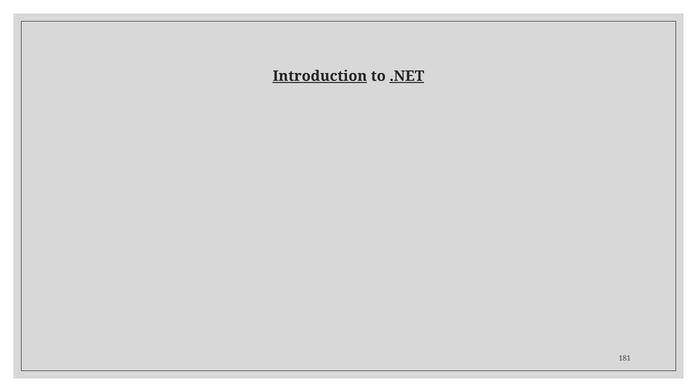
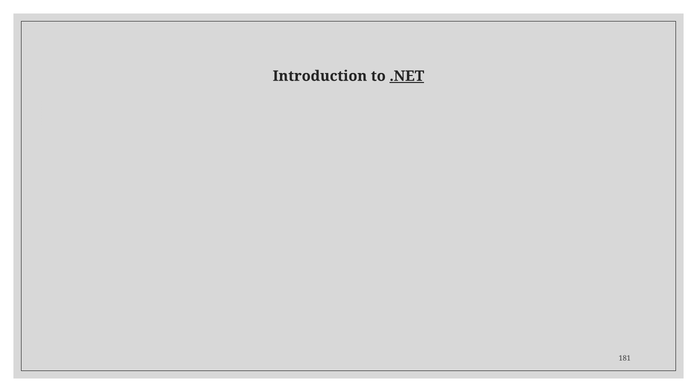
Introduction underline: present -> none (320, 76)
